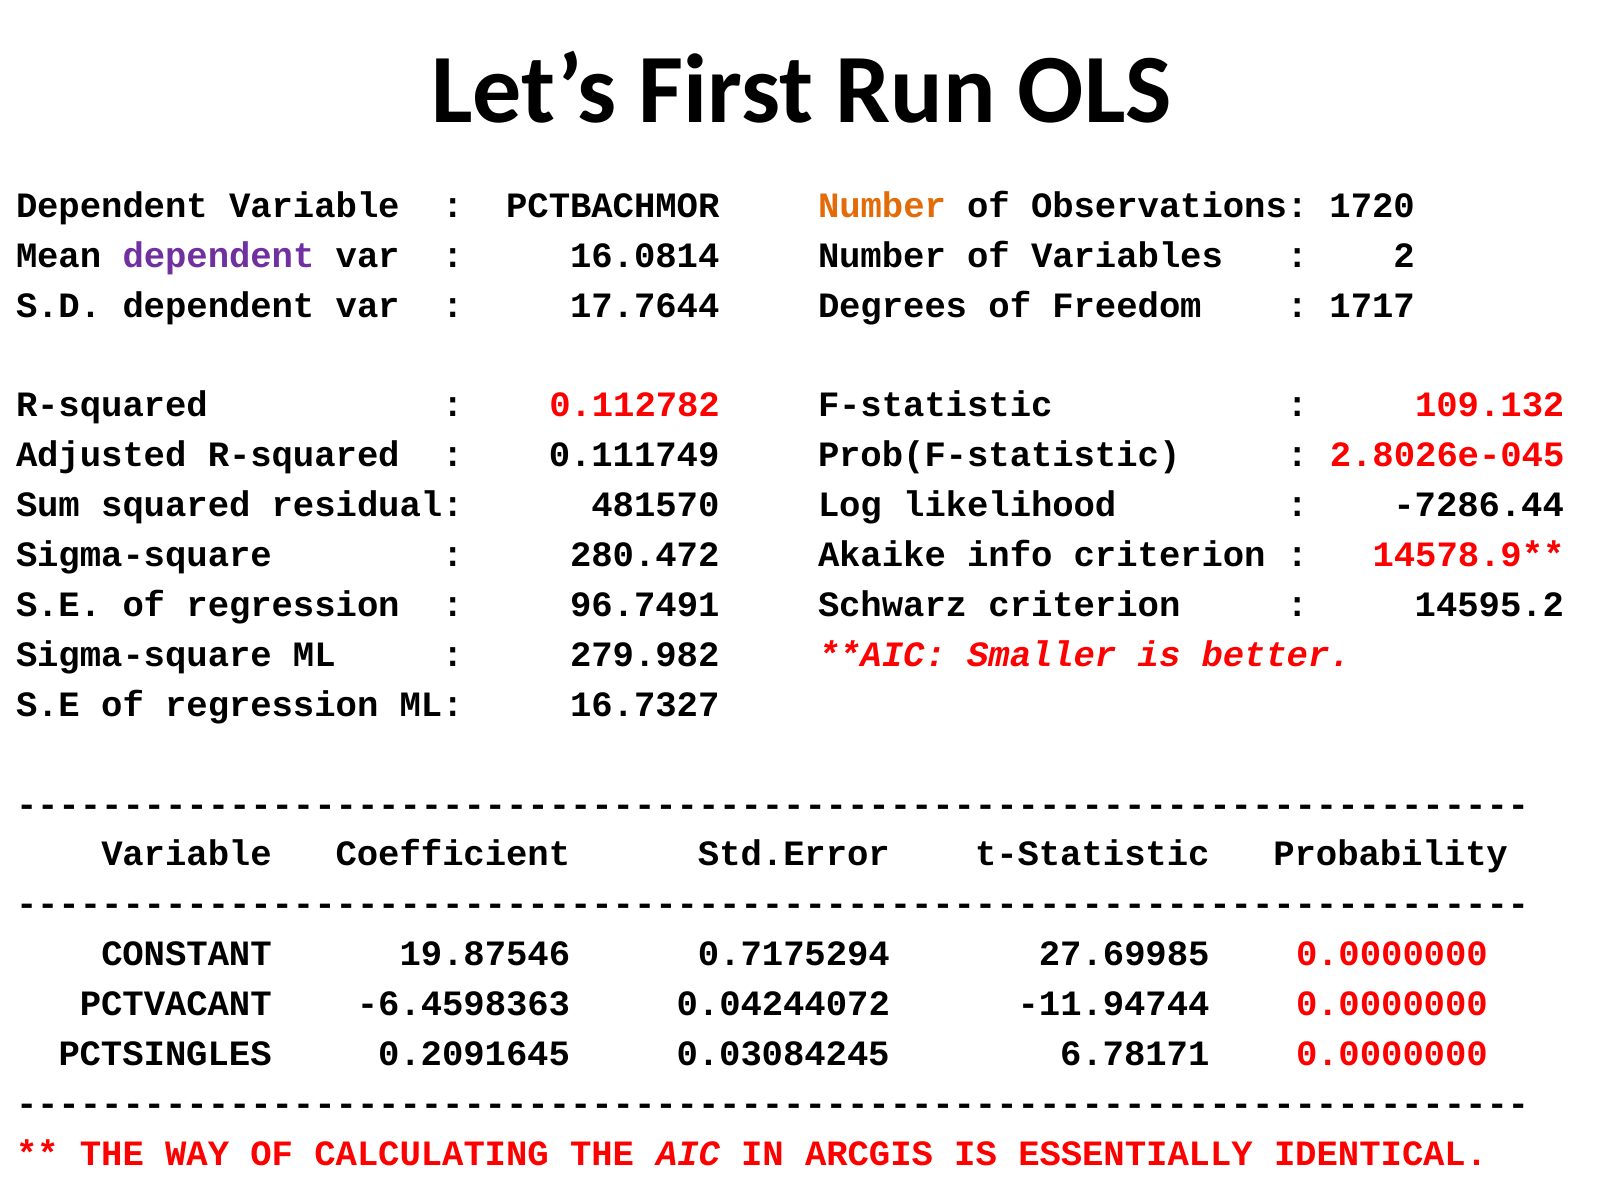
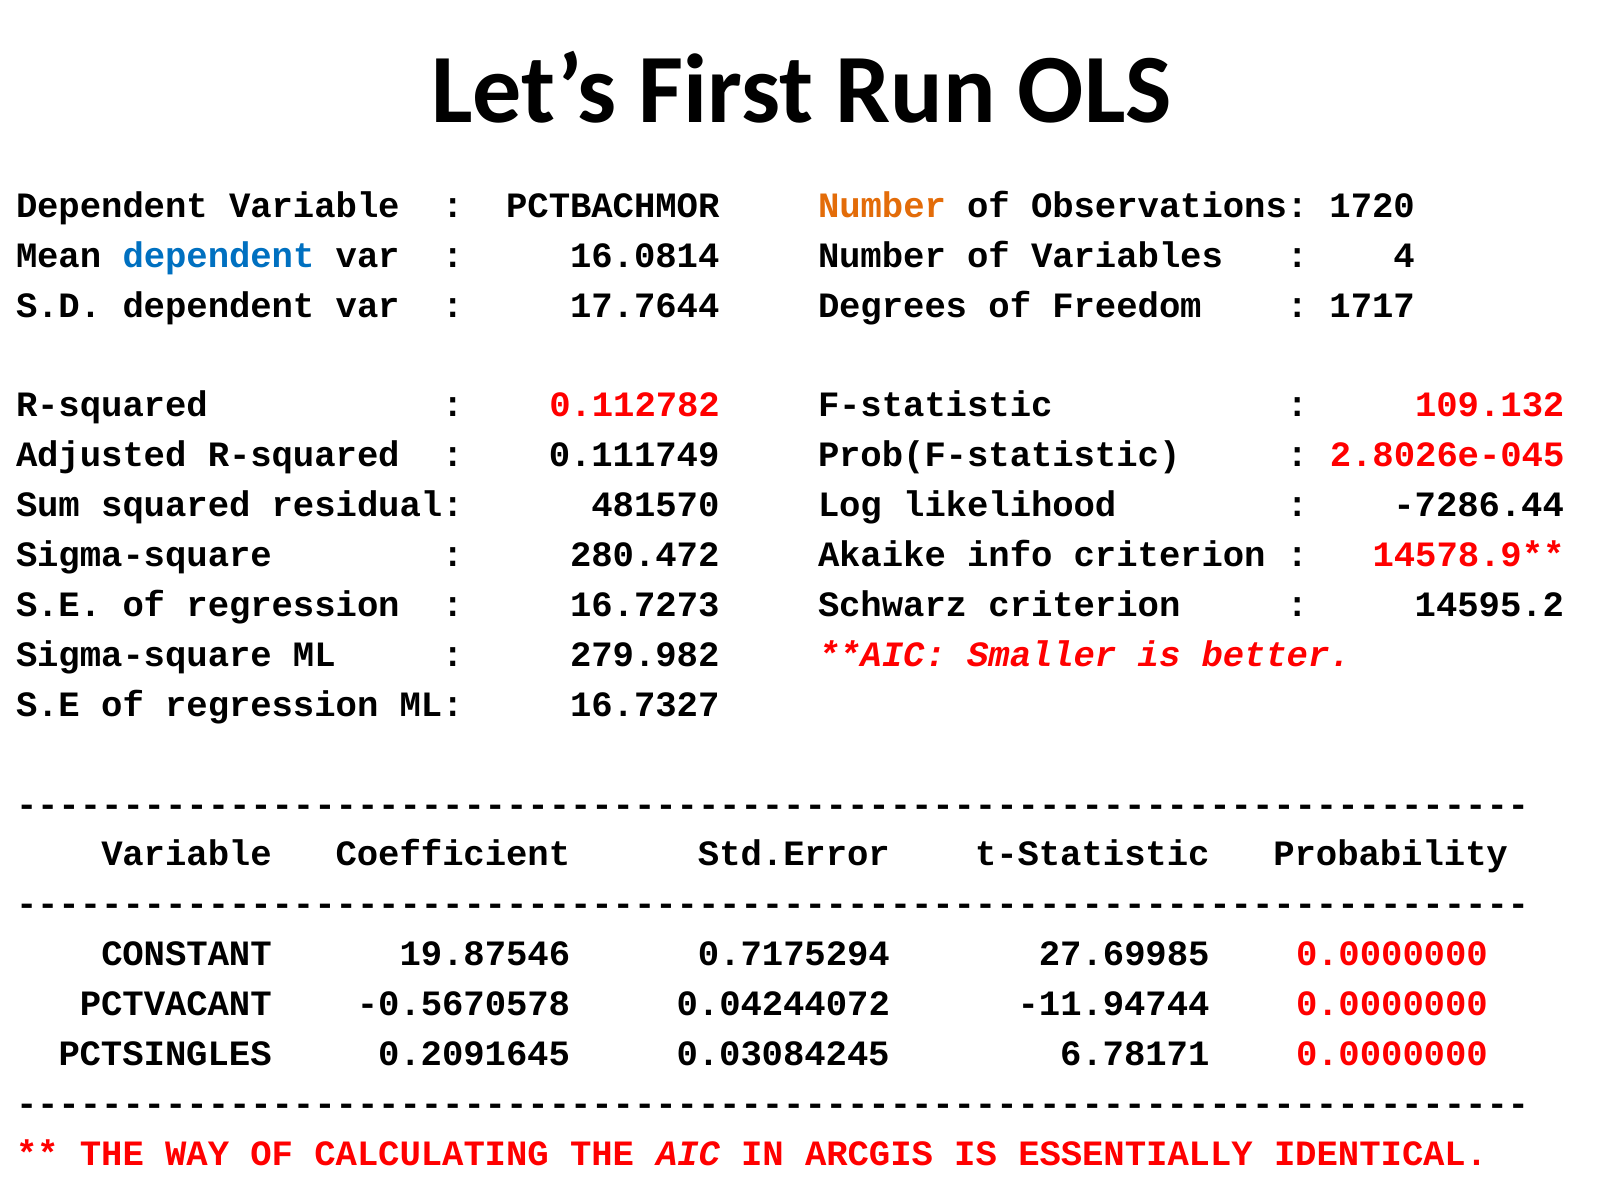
dependent colour: purple -> blue (218, 256)
2: 2 -> 4 (1404, 256)
96.7491: 96.7491 -> 16.7273 (645, 605)
-6.4598363: -6.4598363 -> -0.5670578 (463, 1004)
